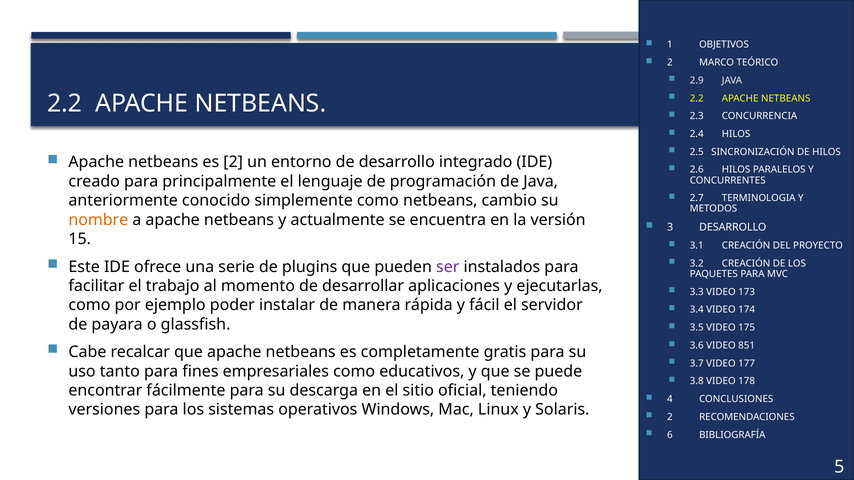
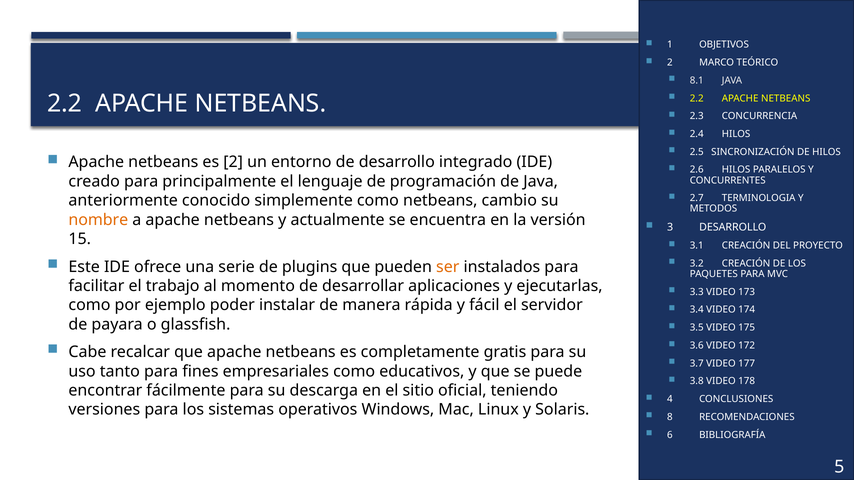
2.9: 2.9 -> 8.1 (697, 80)
ser colour: purple -> orange (448, 267)
851: 851 -> 172 (747, 346)
2: 2 -> 8 (670, 417)
